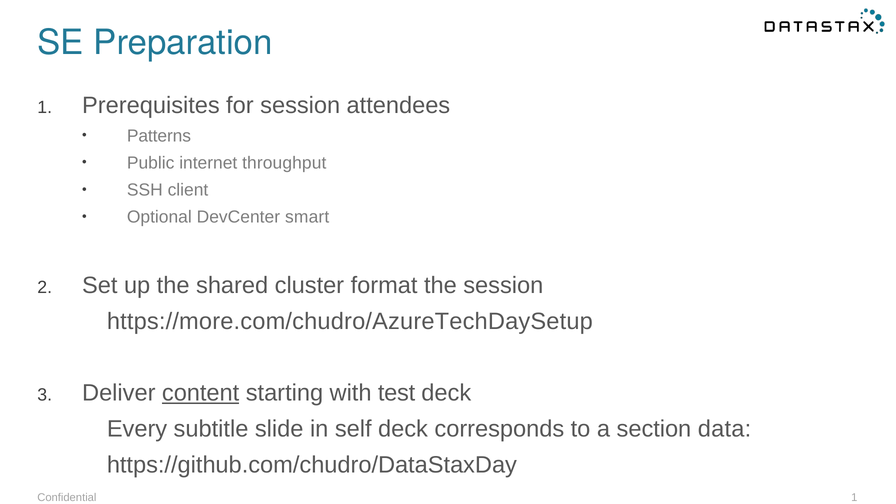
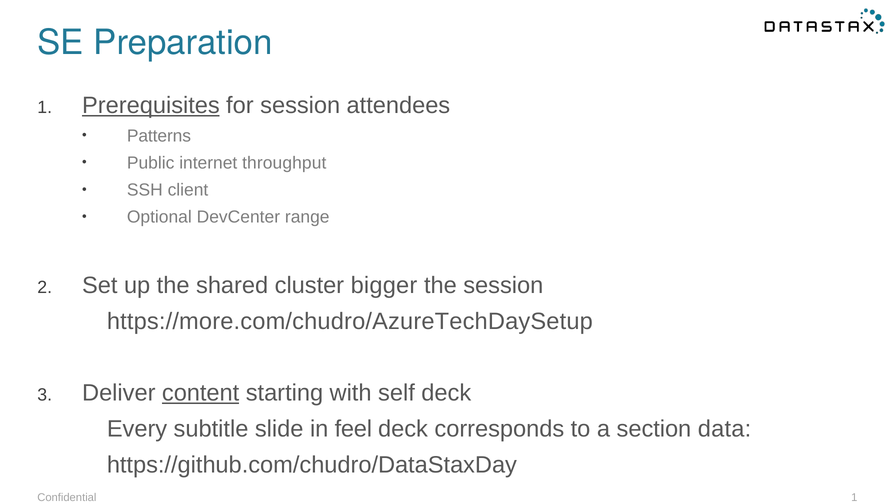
Prerequisites underline: none -> present (151, 105)
smart: smart -> range (307, 217)
format: format -> bigger (384, 286)
test: test -> self (396, 393)
self: self -> feel (353, 429)
